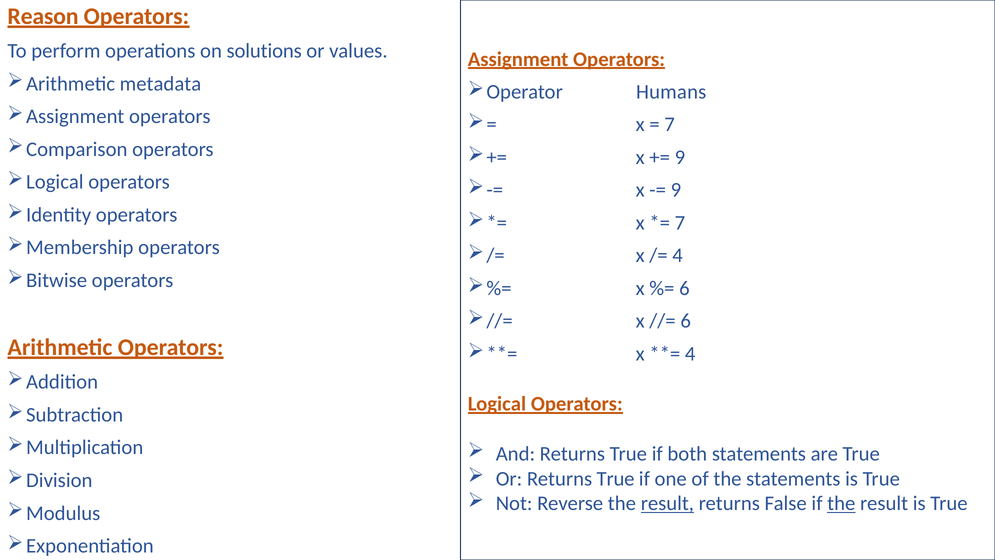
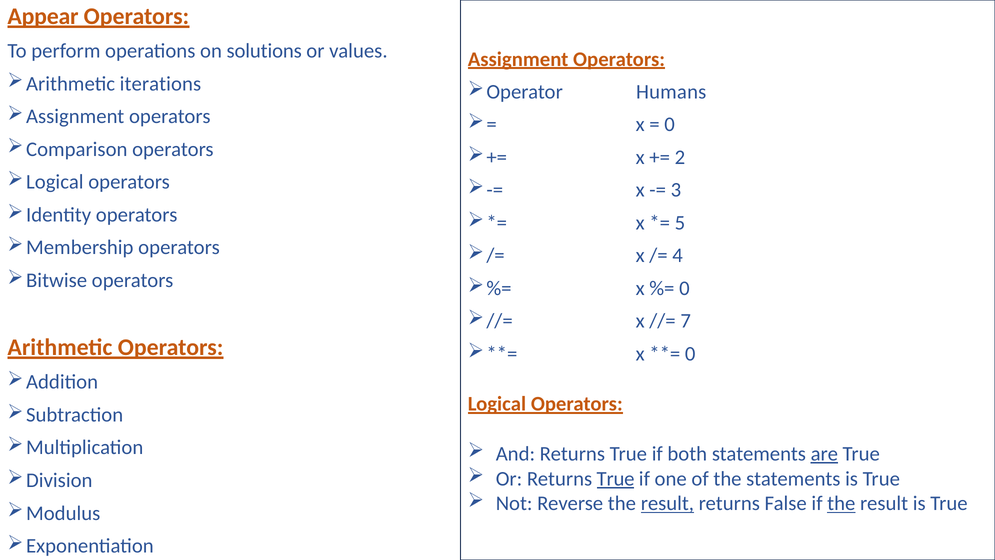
Reason: Reason -> Appear (43, 16)
metadata: metadata -> iterations (160, 84)
7: 7 -> 0 (670, 124)
9: 9 -> 2 (680, 157)
9: 9 -> 3 (676, 190)
7: 7 -> 5 (680, 223)
6: 6 -> 0 (684, 288)
6: 6 -> 7 (686, 321)
4: 4 -> 0 (690, 354)
are underline: none -> present (824, 454)
True underline: none -> present (616, 478)
